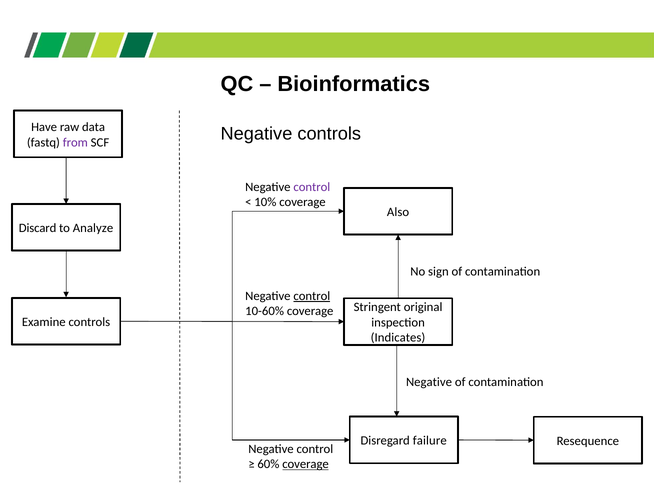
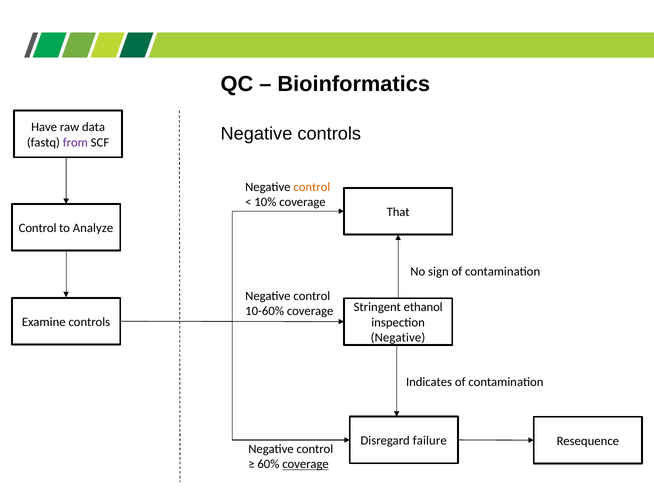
control colour: purple -> orange (312, 187)
Also: Also -> That (398, 212)
Discard: Discard -> Control (38, 228)
control underline: present -> none (312, 296)
original: original -> ethanol (423, 308)
Indicates: Indicates -> Negative (398, 338)
Negative: Negative -> Indicates (429, 383)
